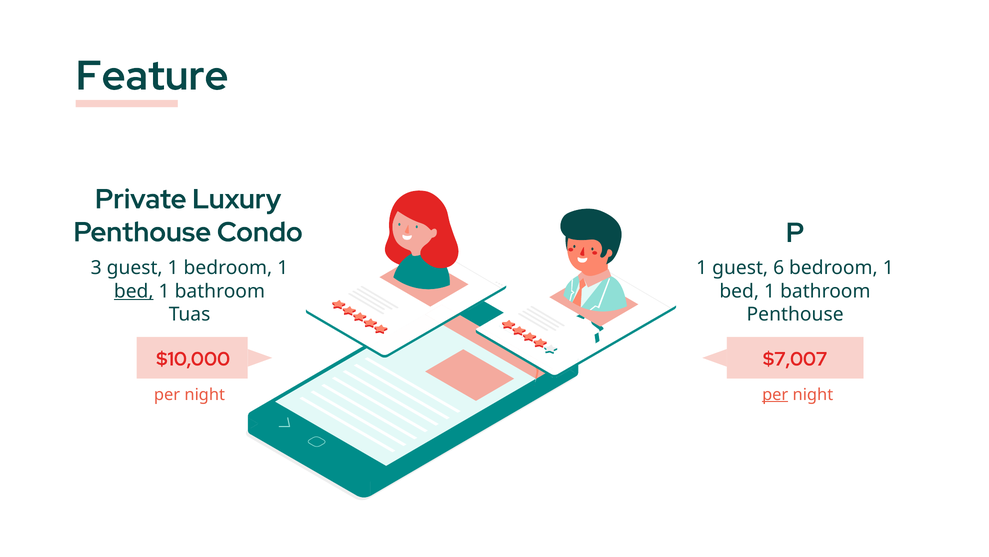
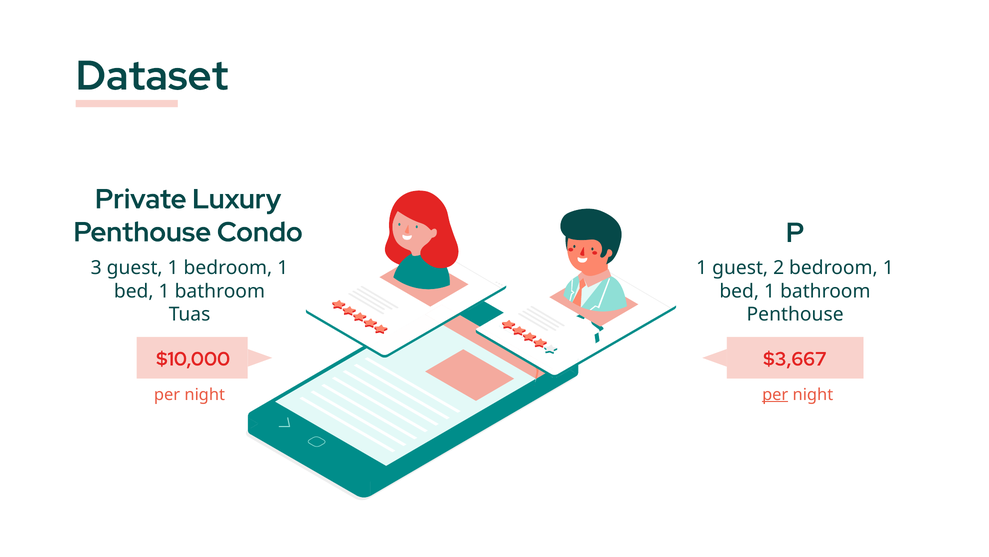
Feature: Feature -> Dataset (152, 76)
6: 6 -> 2 (779, 268)
bed underline: present -> none (134, 291)
$7,007: $7,007 -> $3,667 (795, 359)
